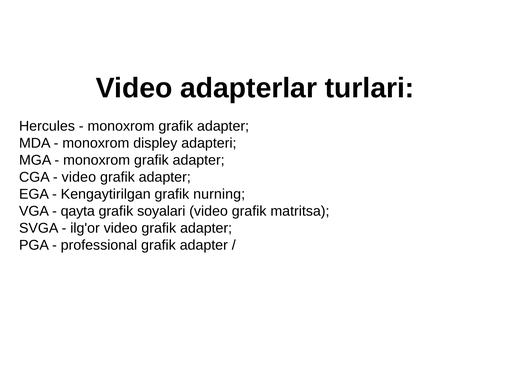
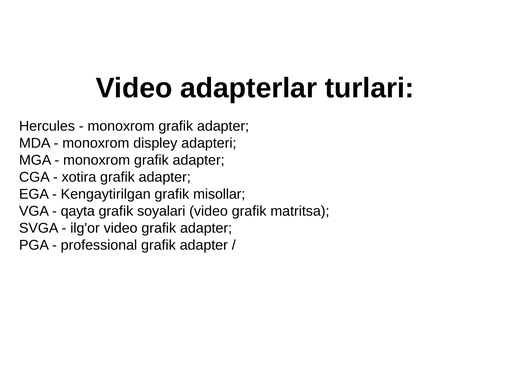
video: video -> xotira (79, 177)
nurning: nurning -> misollar (219, 194)
